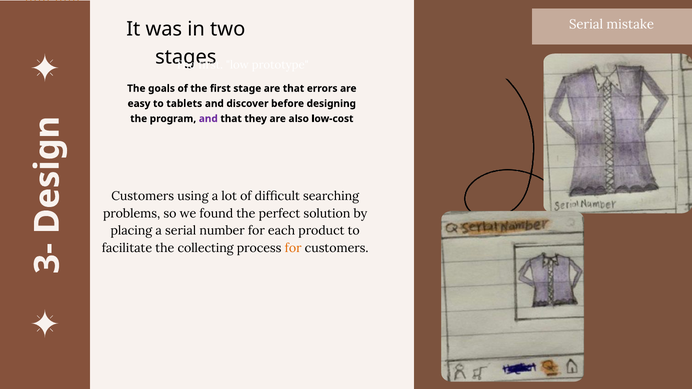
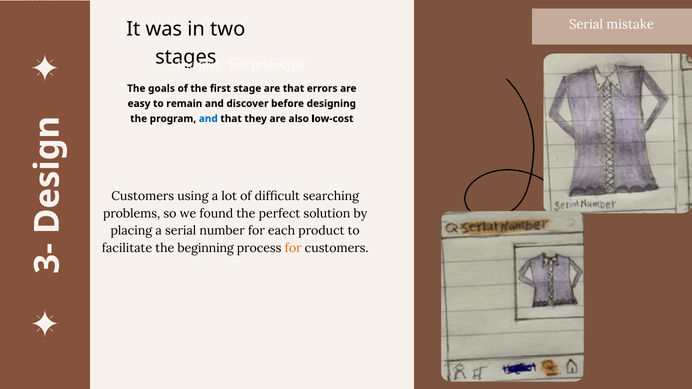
tablets: tablets -> remain (184, 104)
and colour: purple -> blue (208, 119)
collecting: collecting -> beginning (206, 248)
